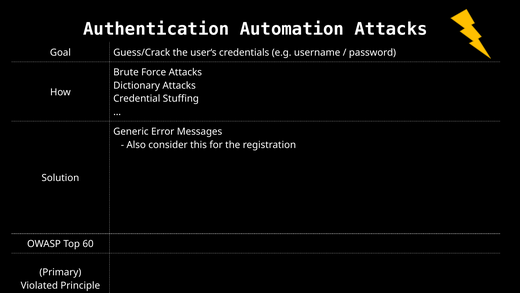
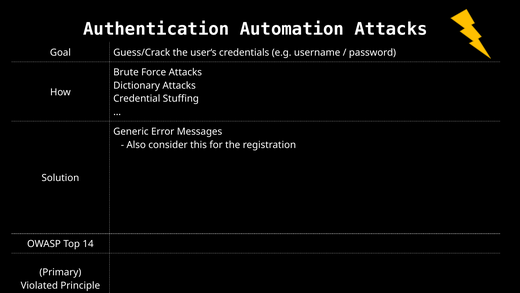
60: 60 -> 14 (88, 244)
